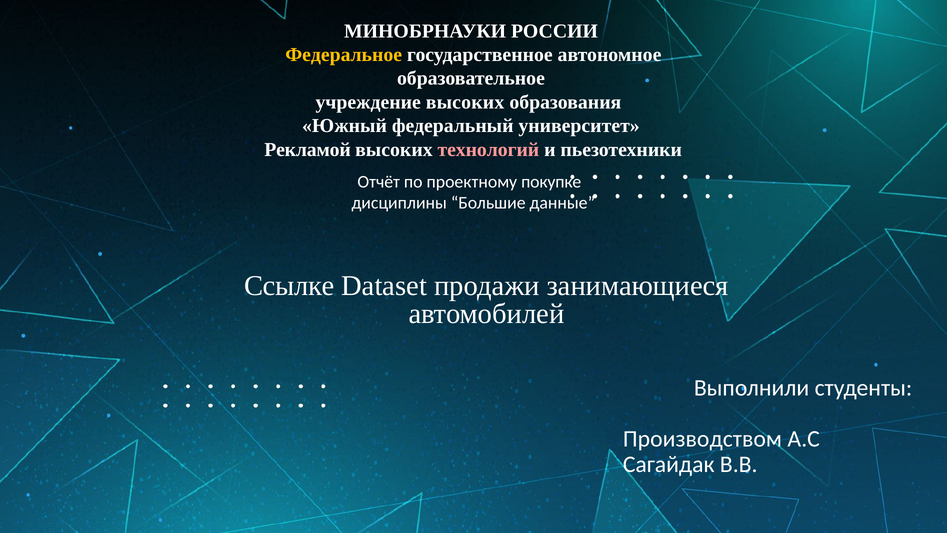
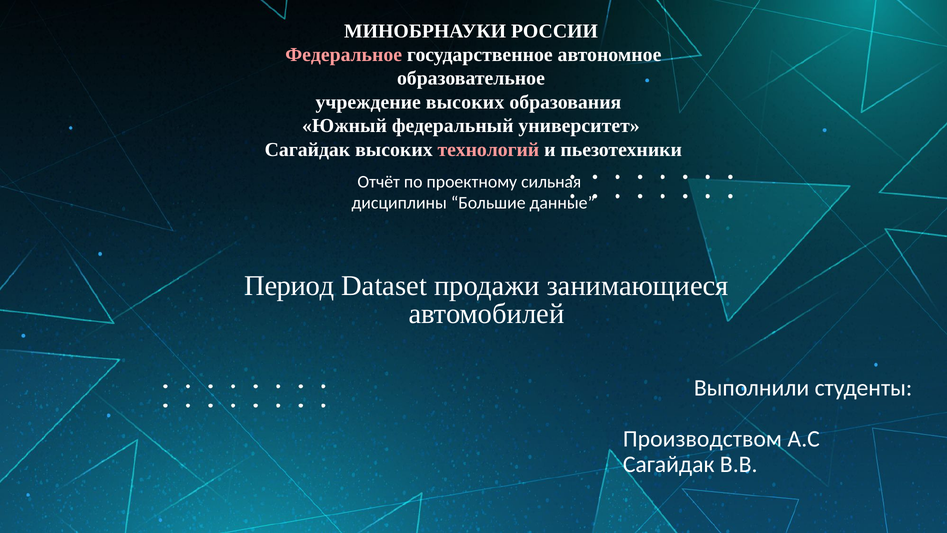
Федеральное colour: yellow -> pink (344, 55)
Рекламой: Рекламой -> Сагайдак (307, 149)
покупке: покупке -> сильная (551, 182)
Ссылке: Ссылке -> Период (289, 286)
